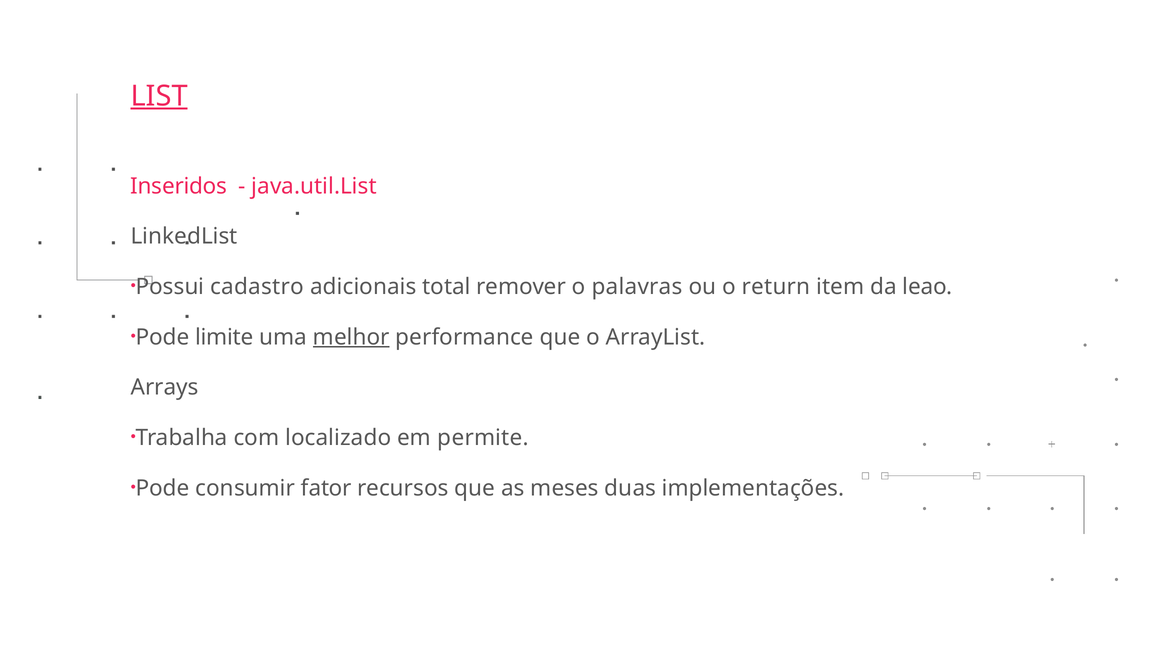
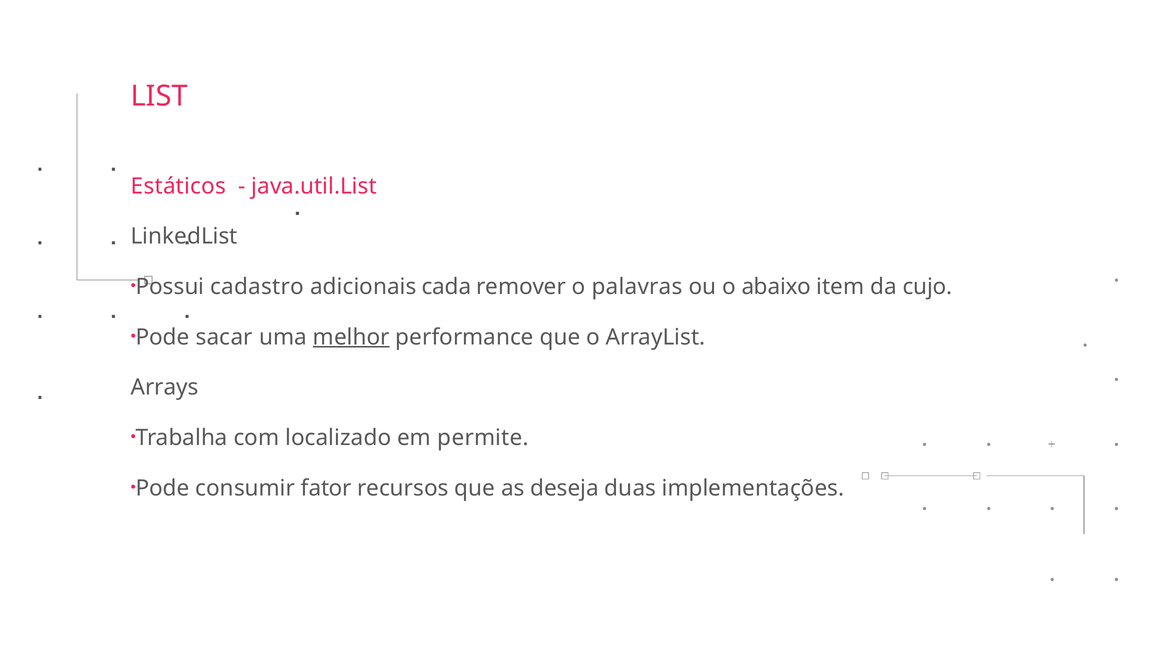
LIST underline: present -> none (159, 96)
Inseridos: Inseridos -> Estáticos (178, 186)
total: total -> cada (447, 287)
return: return -> abaixo (776, 287)
leao: leao -> cujo (927, 287)
limite: limite -> sacar (224, 337)
meses: meses -> deseja (565, 488)
